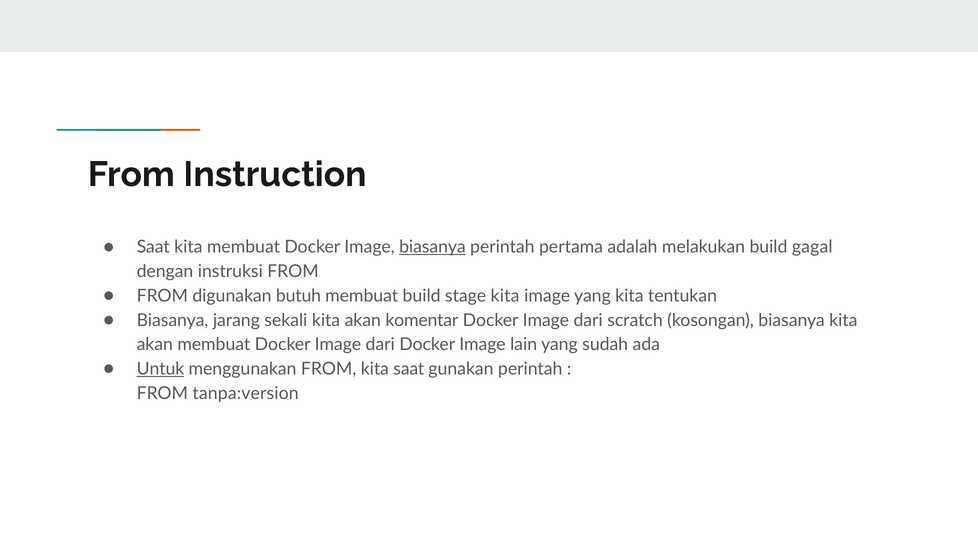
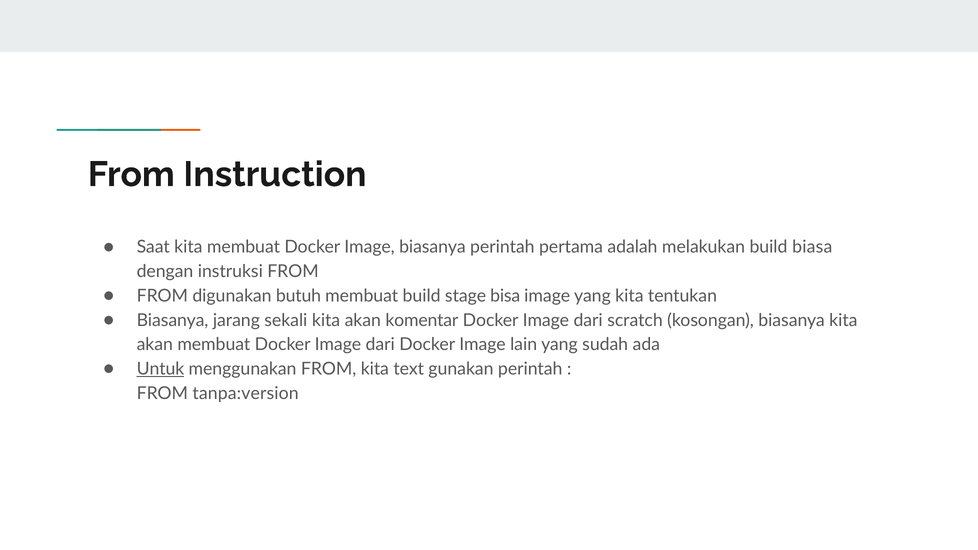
biasanya underline: present -> none (432, 247)
gagal: gagal -> biasa (812, 247)
stage kita: kita -> bisa (505, 296)
kita saat: saat -> text (409, 369)
